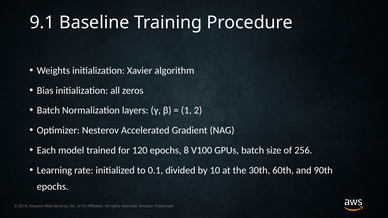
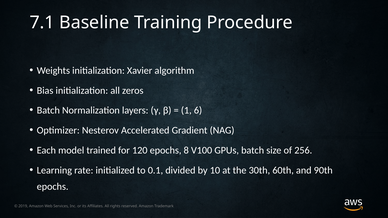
9.1: 9.1 -> 7.1 (42, 23)
2: 2 -> 6 (198, 111)
